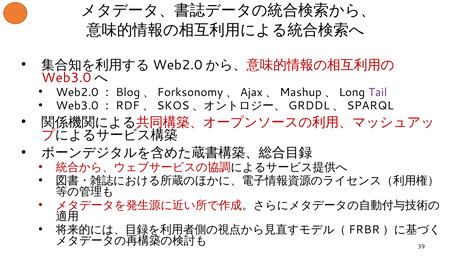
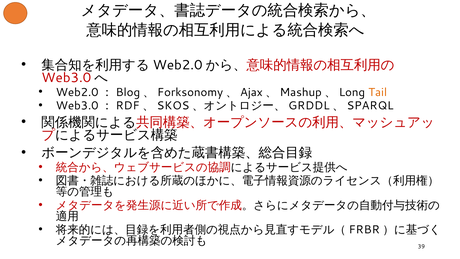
Tail colour: purple -> orange (378, 92)
